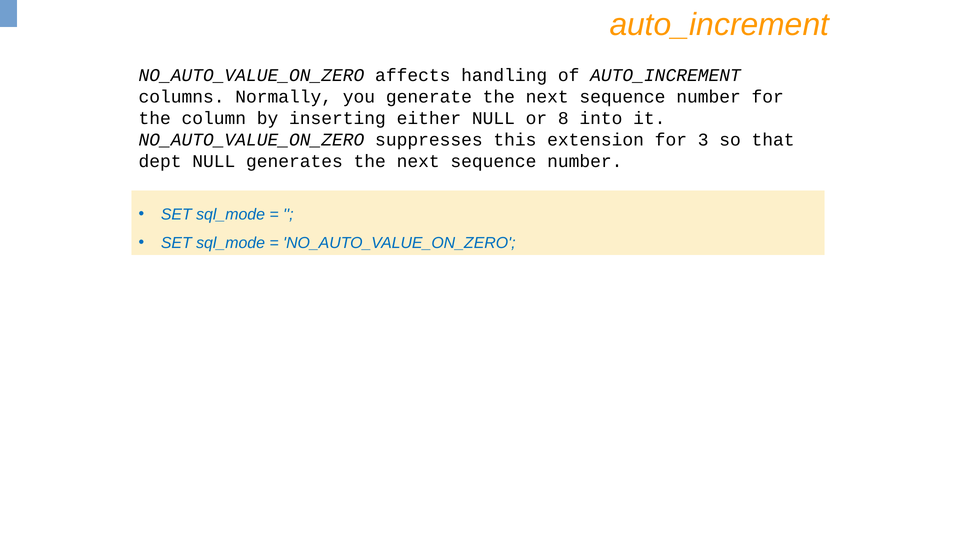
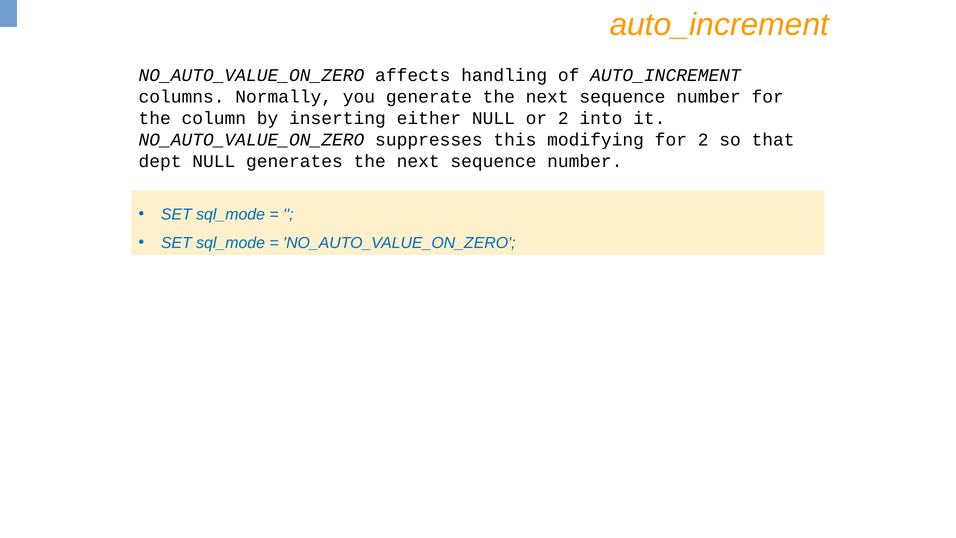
or 8: 8 -> 2 (563, 118)
extension: extension -> modifying (596, 140)
for 3: 3 -> 2 (703, 140)
